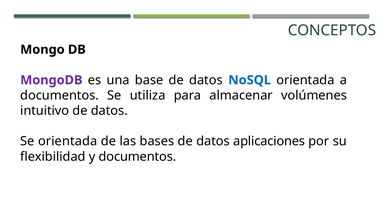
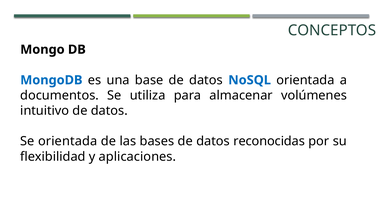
MongoDB colour: purple -> blue (51, 80)
aplicaciones: aplicaciones -> reconocidas (269, 142)
y documentos: documentos -> aplicaciones (137, 157)
